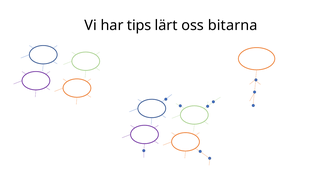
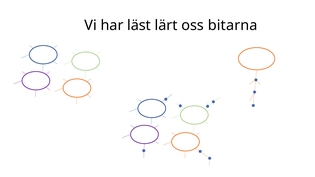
tips: tips -> läst (139, 25)
